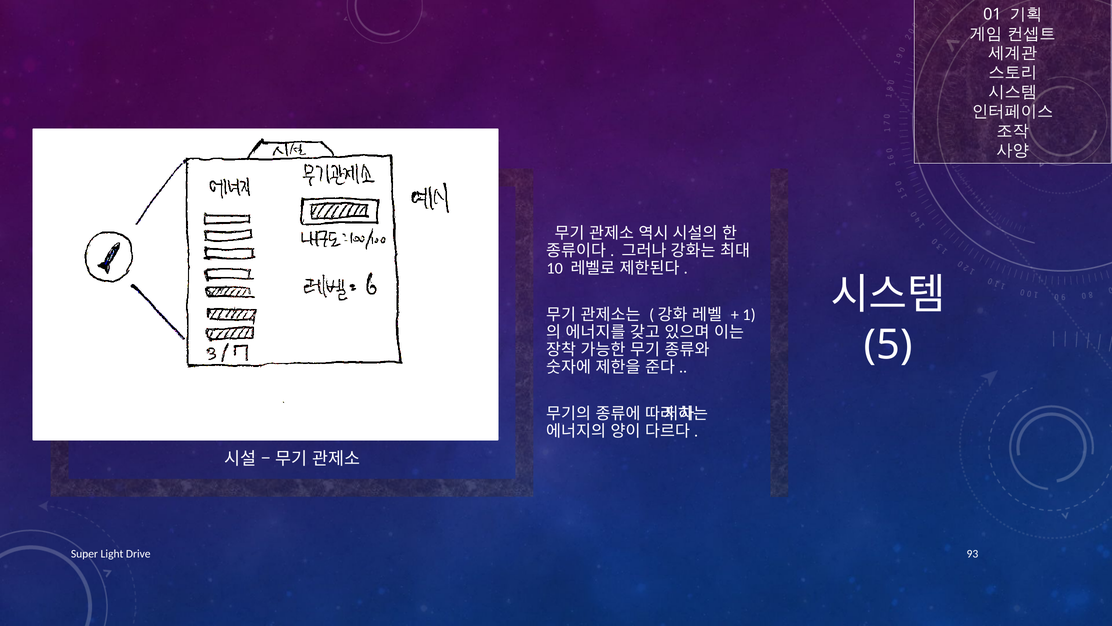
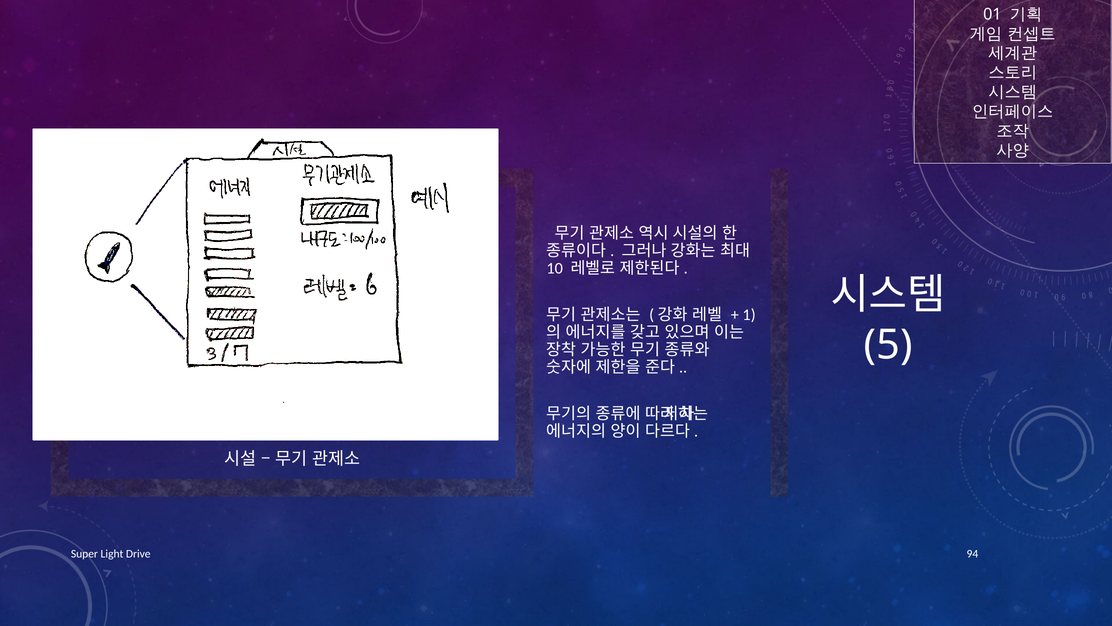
93: 93 -> 94 (972, 553)
